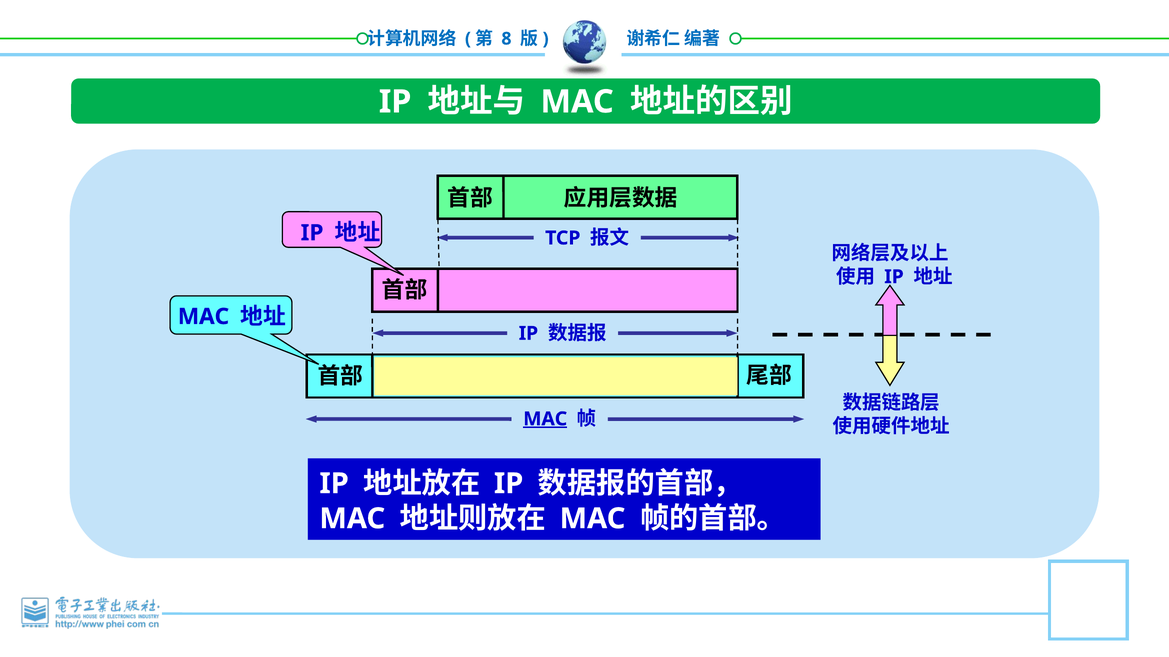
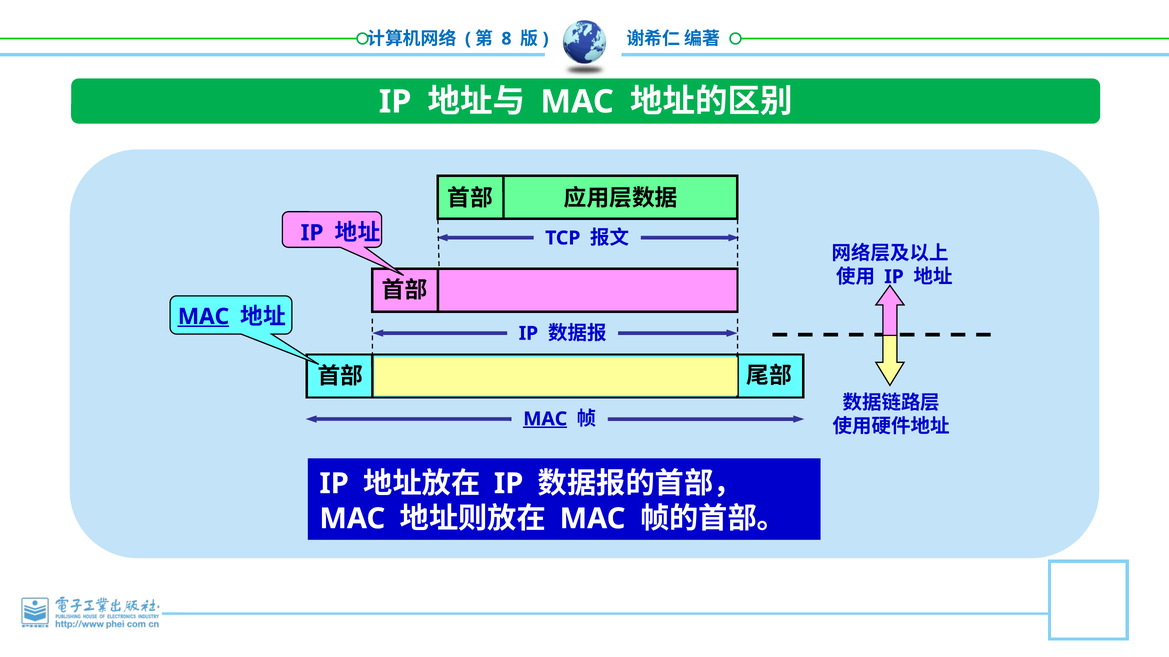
MAC underline: none -> present (203, 317)
